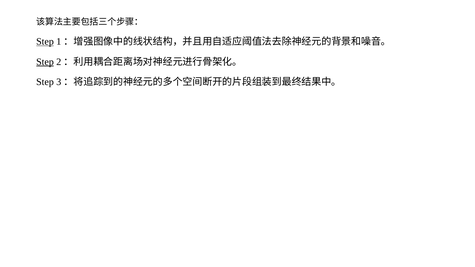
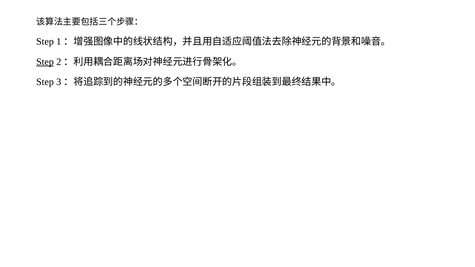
Step underline: present -> none (45, 42)
